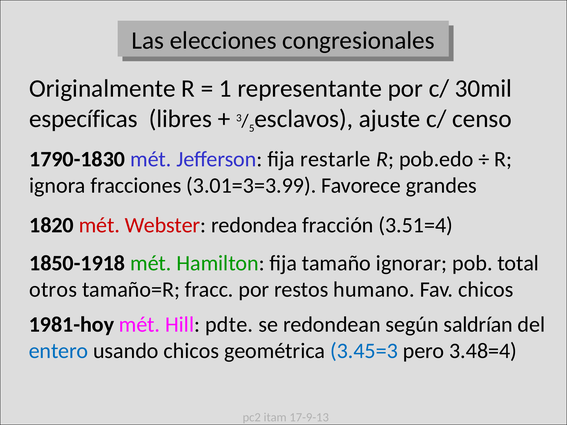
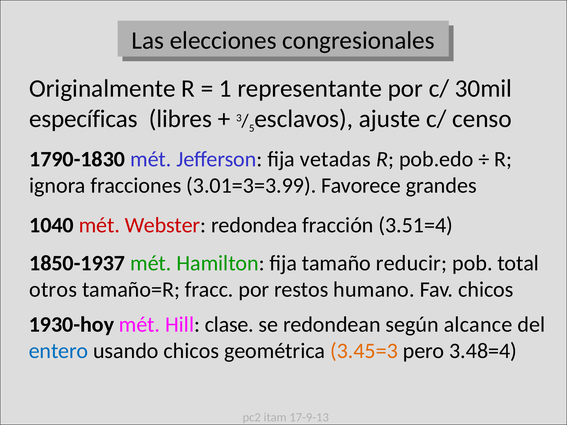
restarle: restarle -> vetadas (335, 159)
1820: 1820 -> 1040 (52, 225)
1850-1918: 1850-1918 -> 1850-1937 (77, 263)
ignorar: ignorar -> reducir (411, 263)
1981-hoy: 1981-hoy -> 1930-hoy (71, 325)
pdte: pdte -> clase (229, 325)
saldrían: saldrían -> alcance (478, 325)
3.45=3 colour: blue -> orange (364, 351)
